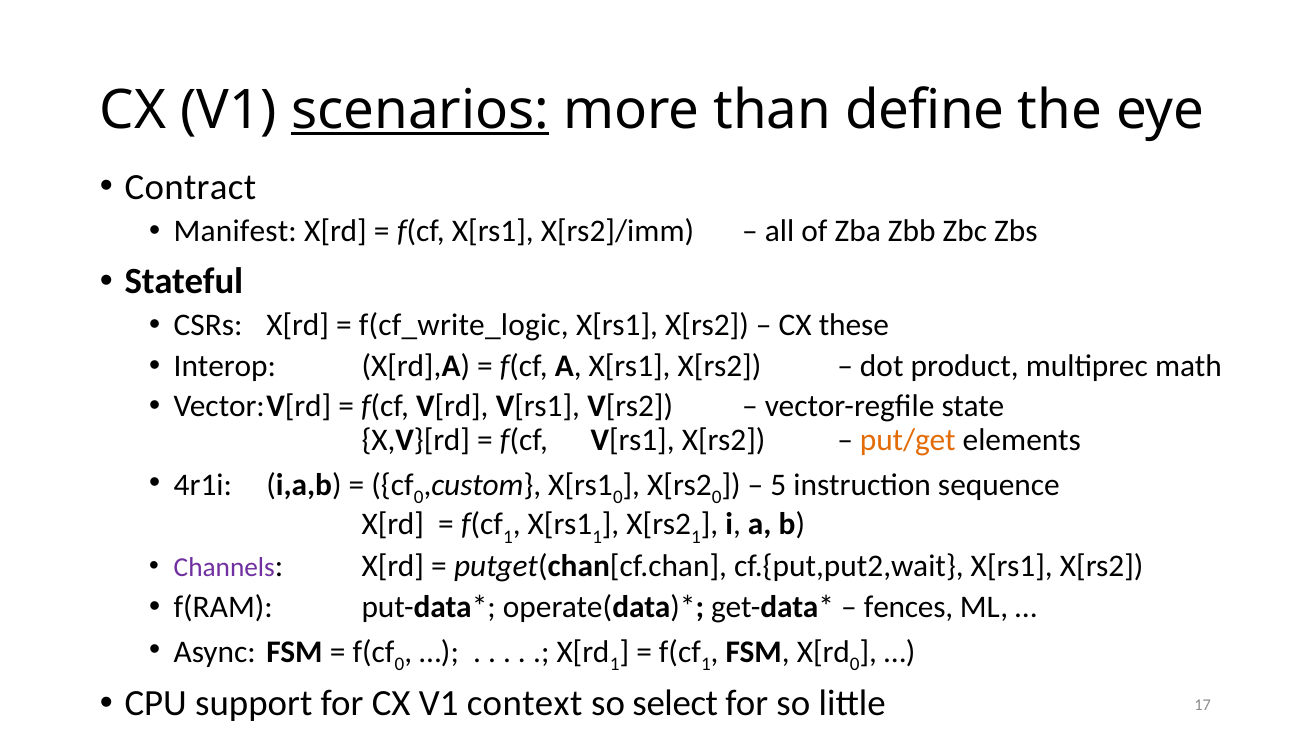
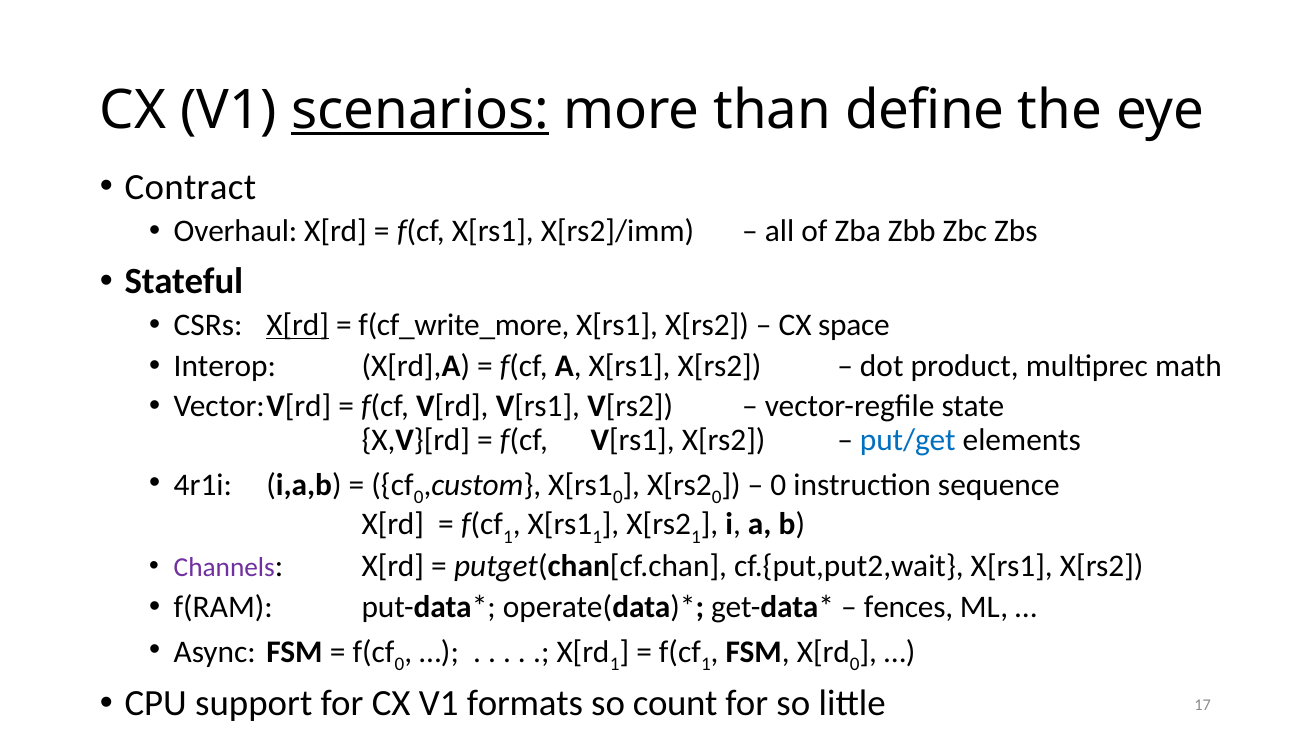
Manifest: Manifest -> Overhaul (235, 231)
X[rd underline: none -> present (298, 325)
f(cf_write_logic: f(cf_write_logic -> f(cf_write_more (464, 325)
these: these -> space (854, 325)
put/get colour: orange -> blue (908, 440)
5: 5 -> 0 (778, 485)
context: context -> formats (525, 703)
select: select -> count (675, 703)
